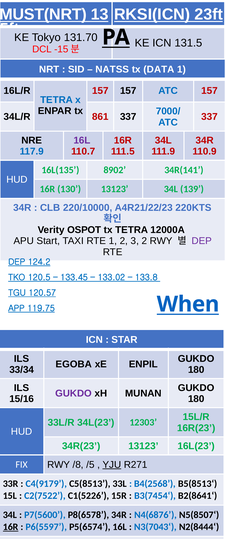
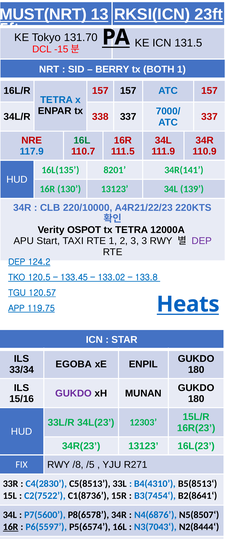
NATSS: NATSS -> BERRY (112, 69)
DATA: DATA -> BOTH (159, 69)
861: 861 -> 338 (100, 117)
NRE colour: black -> red (32, 140)
16L colour: purple -> green (82, 140)
8902: 8902 -> 8201 (115, 170)
3 2: 2 -> 3 (144, 241)
When: When -> Heats (188, 304)
YJU underline: present -> none (112, 464)
C4(9179: C4(9179 -> C4(2830 (46, 483)
B4(2568: B4(2568 -> B4(4310 (155, 483)
C1(5226: C1(5226 -> C1(8736 (88, 495)
